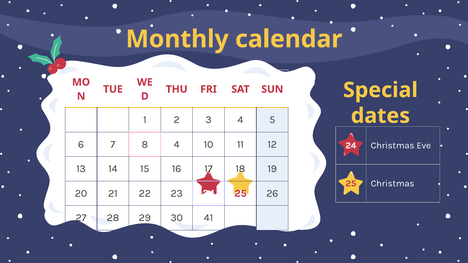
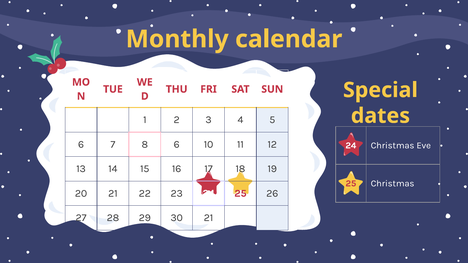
8 4: 4 -> 6 (177, 144)
30 41: 41 -> 21 (209, 218)
